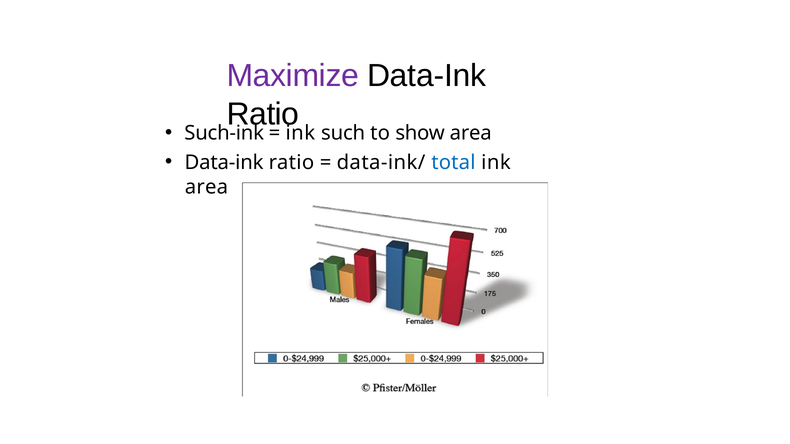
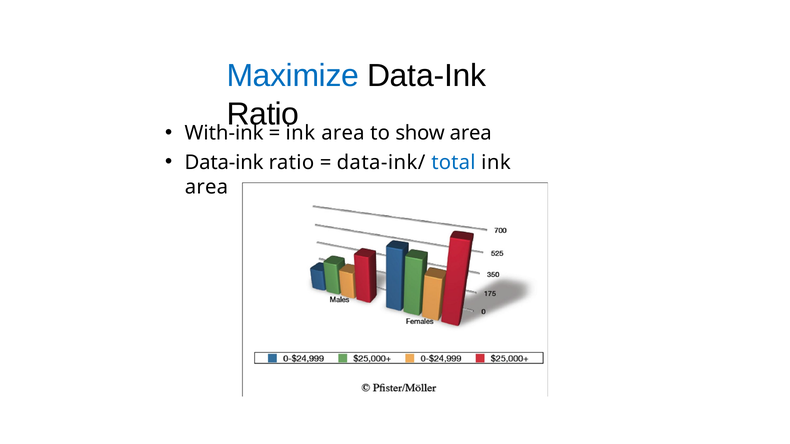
Maximize colour: purple -> blue (293, 76)
Such‐ink: Such‐ink -> With‐ink (224, 133)
such: such -> area (343, 133)
